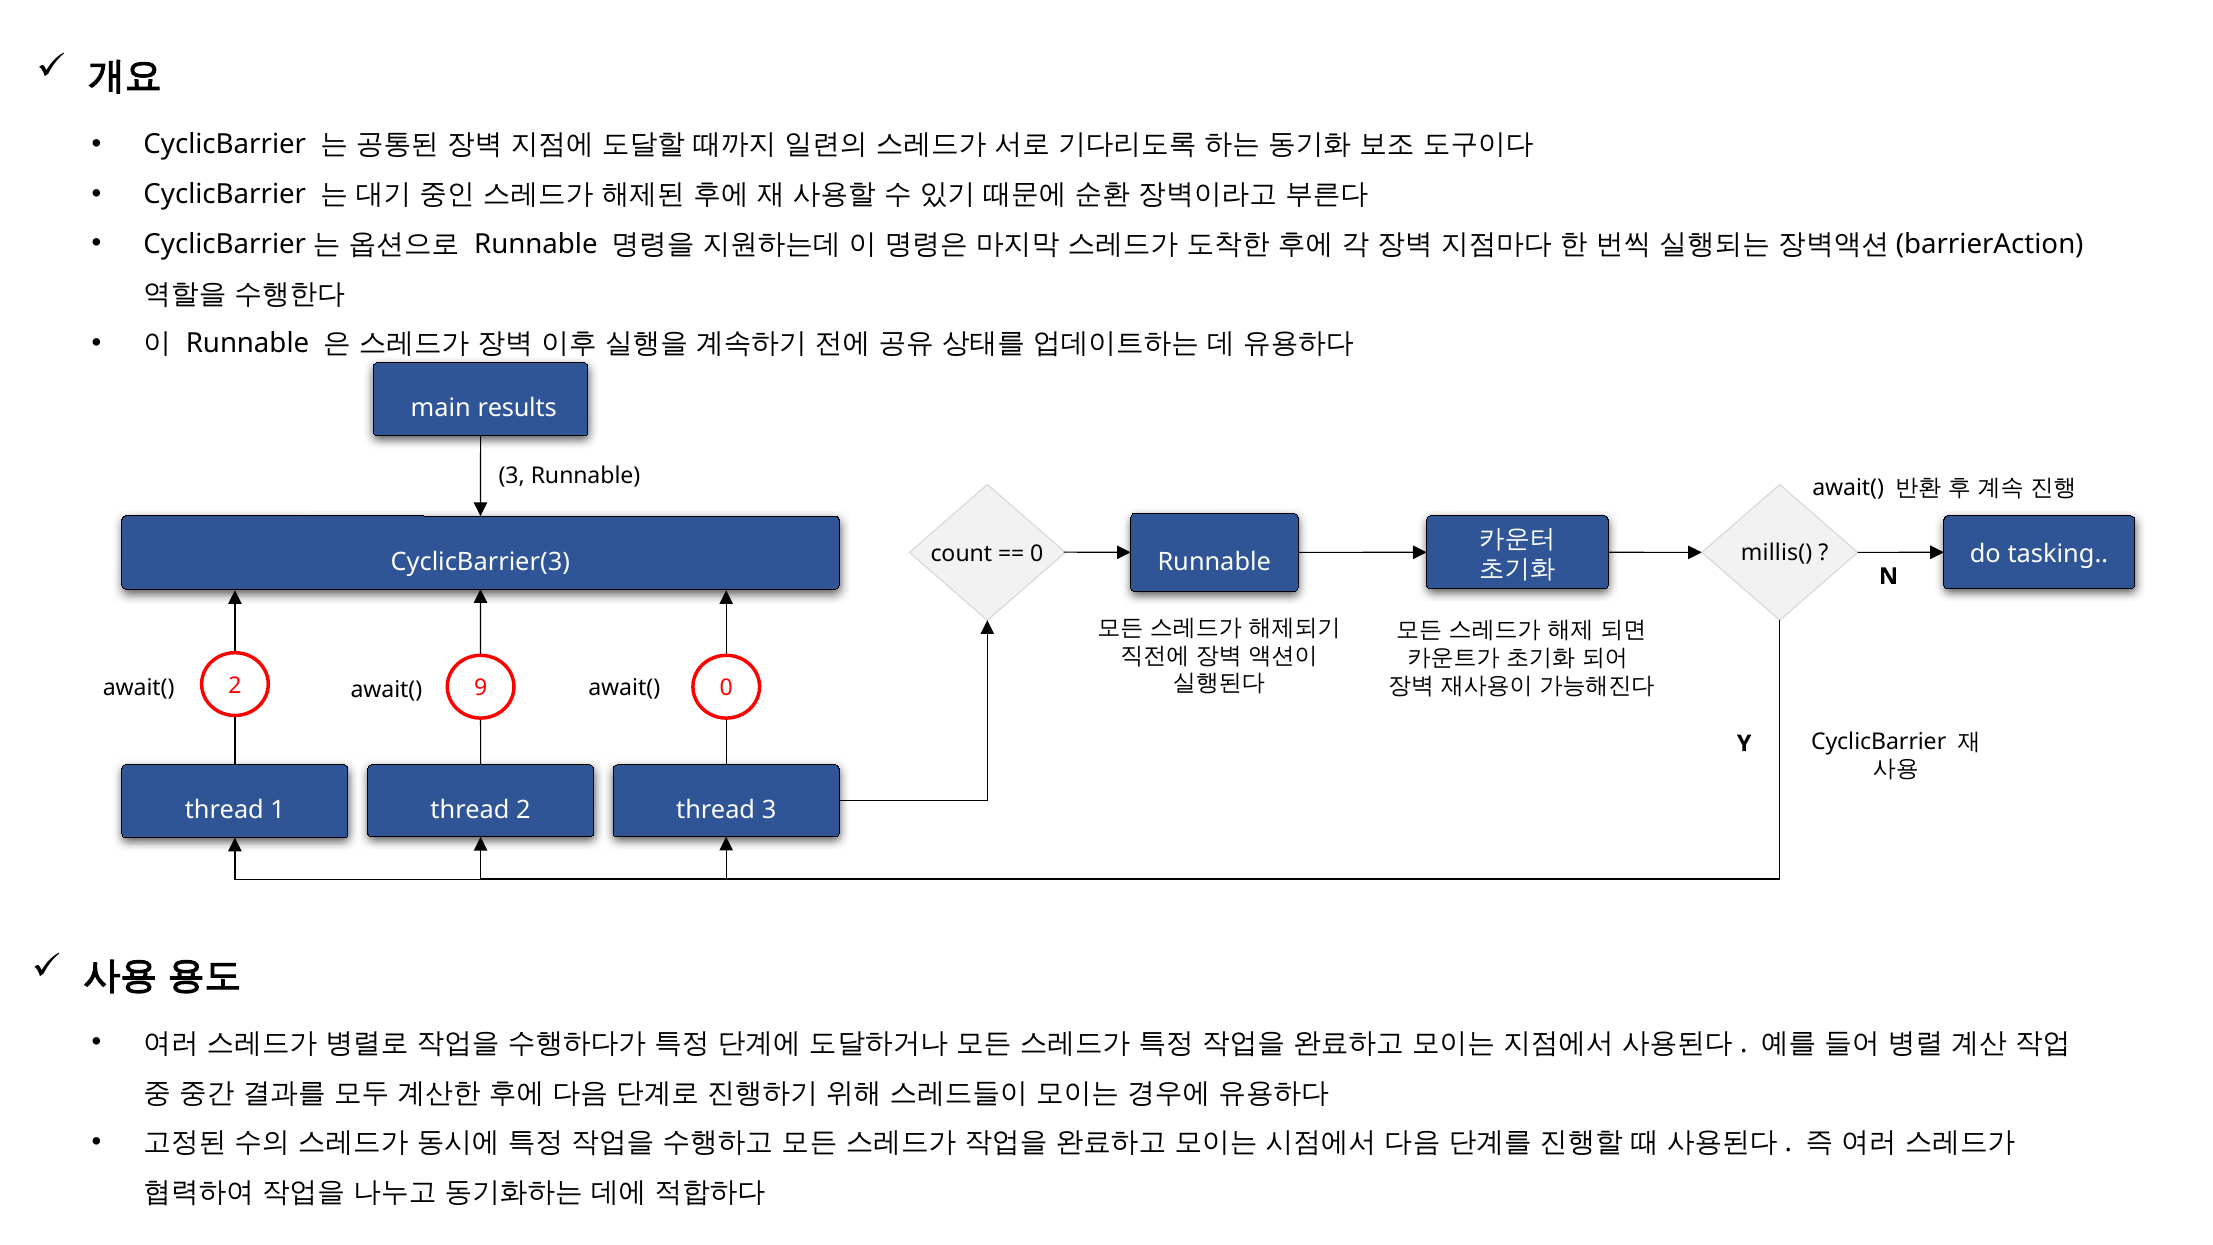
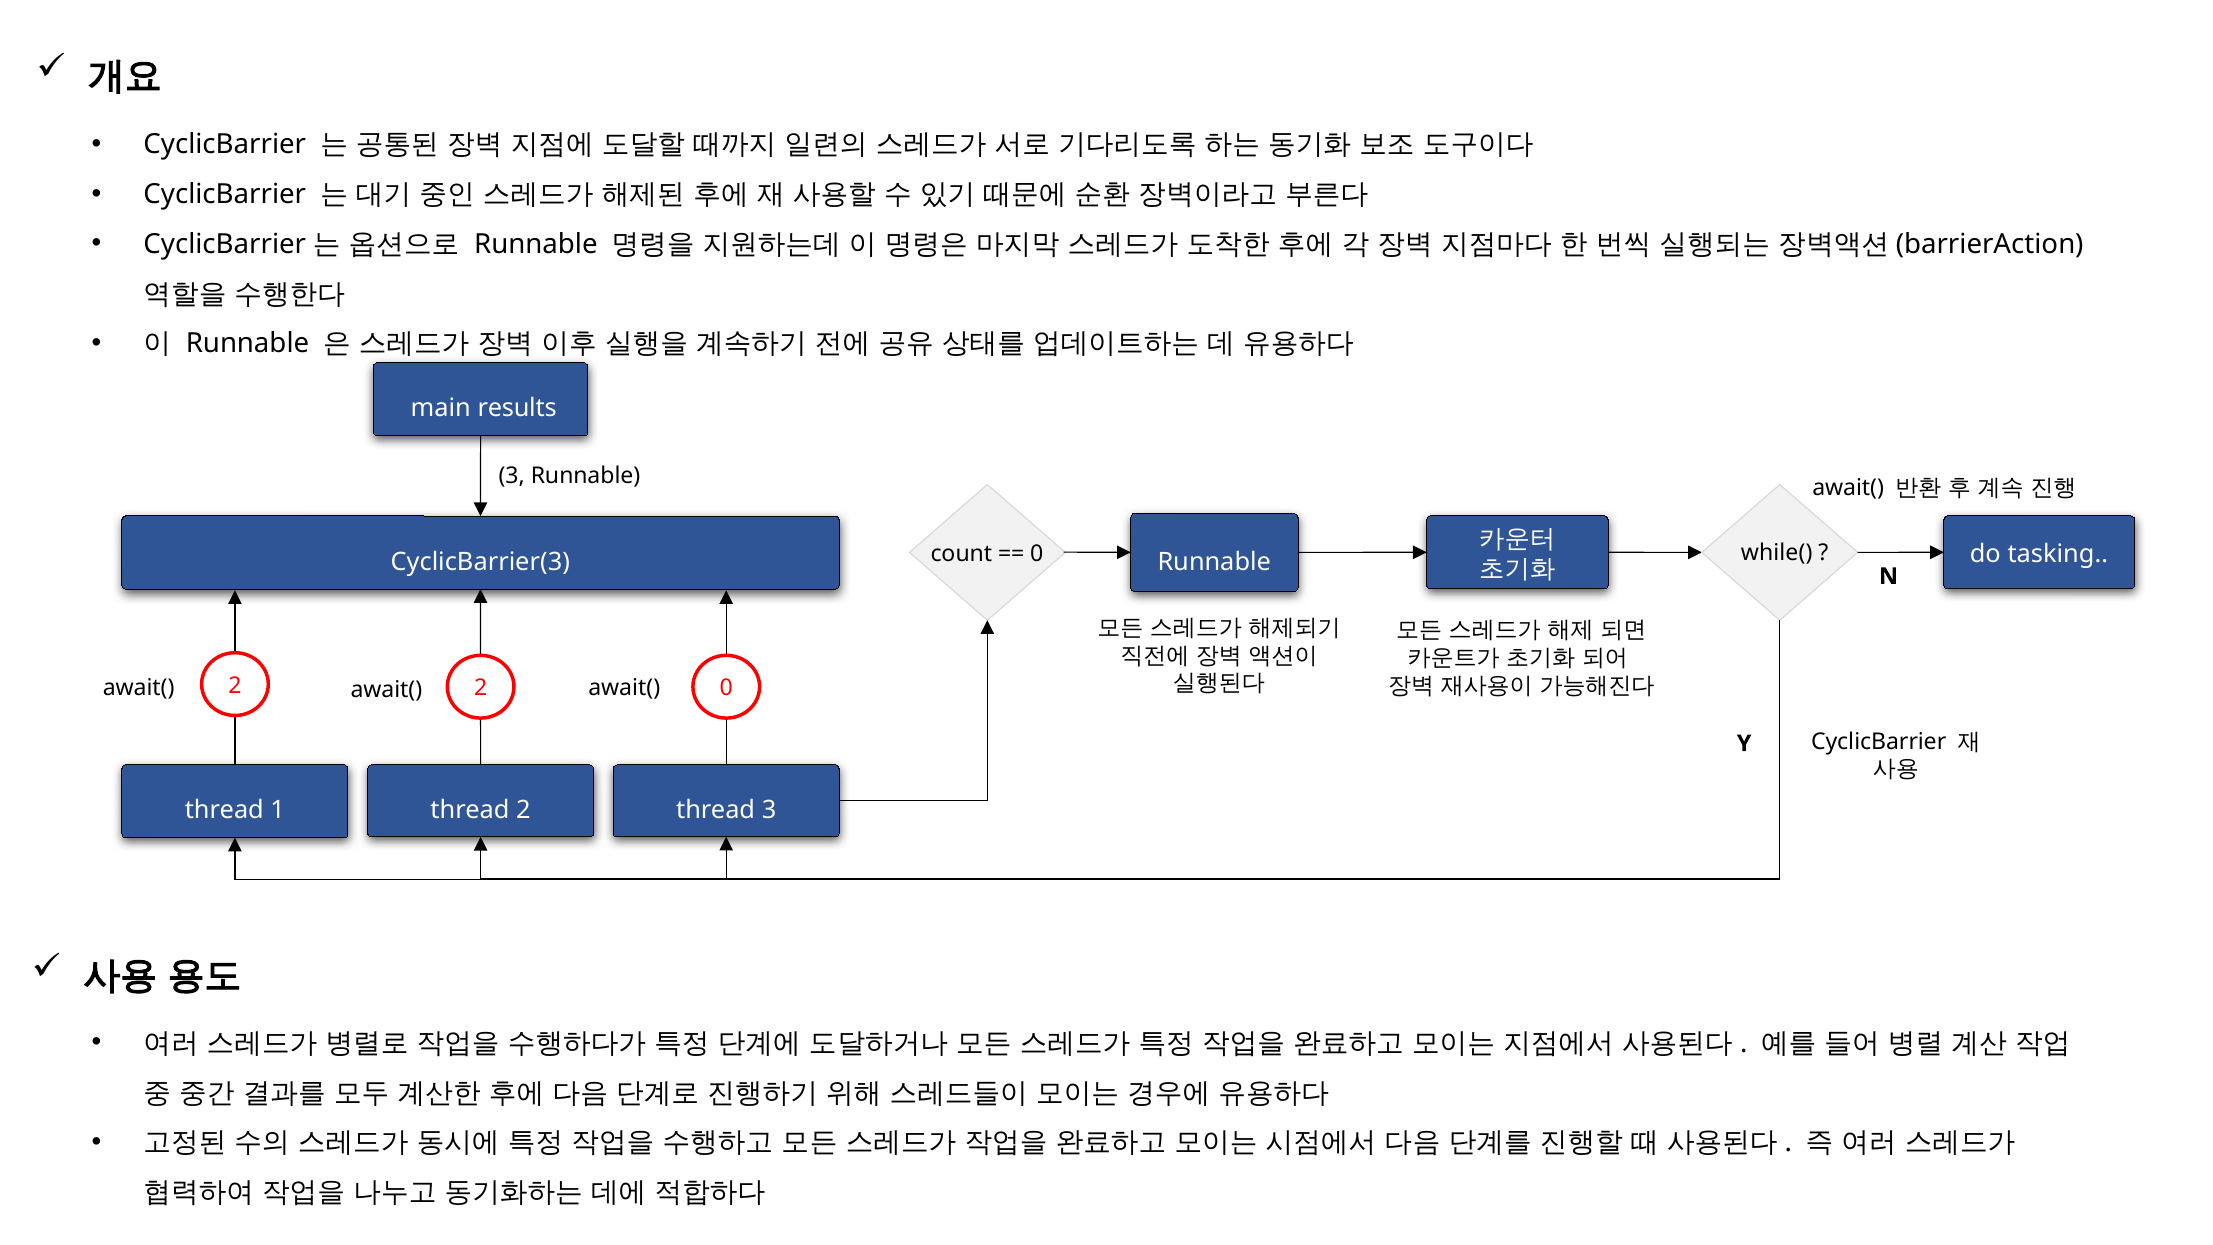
millis(: millis( -> while( (1777, 553)
2 9: 9 -> 2 (481, 688)
